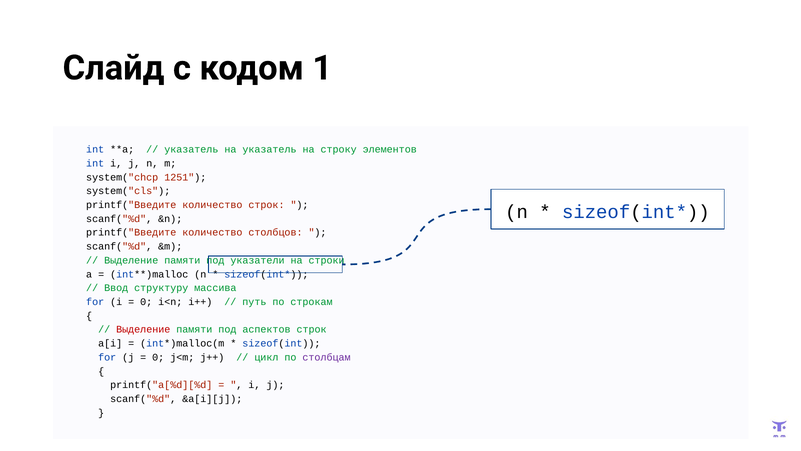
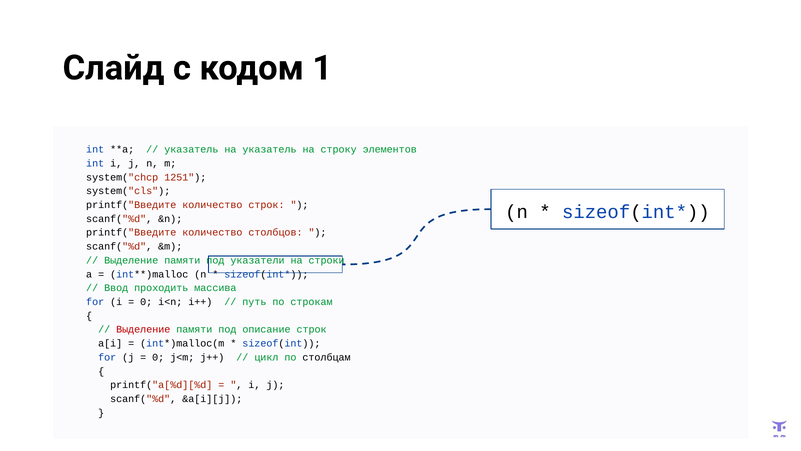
структуру: структуру -> проходить (161, 288)
аспектов: аспектов -> описание (266, 329)
столбцам colour: purple -> black (327, 357)
